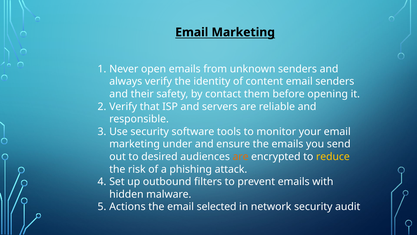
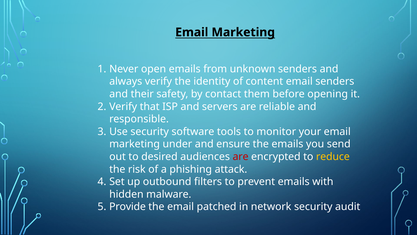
are colour: orange -> red (241, 156)
Actions: Actions -> Provide (128, 206)
selected: selected -> patched (217, 206)
